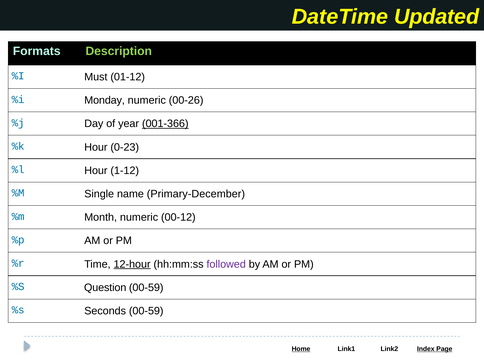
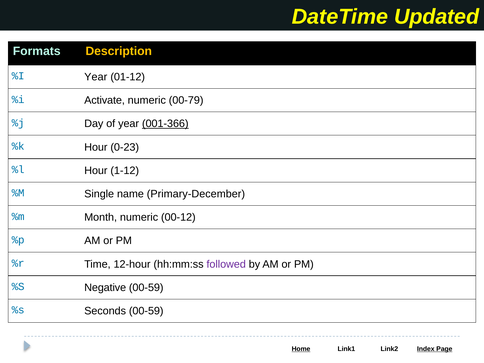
Description colour: light green -> yellow (119, 51)
%I Must: Must -> Year (96, 77)
Monday: Monday -> Activate (105, 100)
00-26: 00-26 -> 00-79 (186, 100)
12-hour underline: present -> none (132, 264)
Question: Question -> Negative (105, 288)
